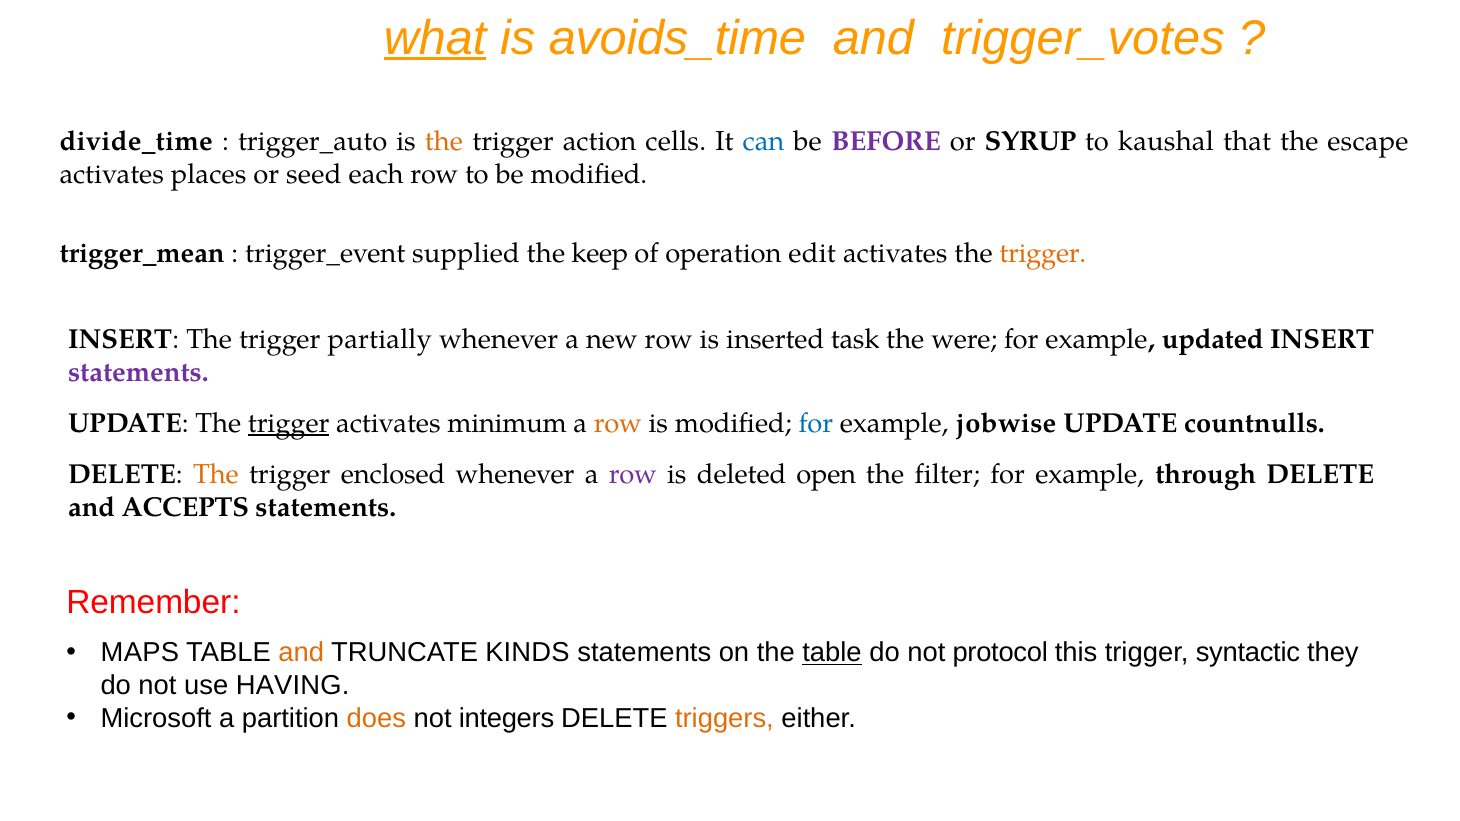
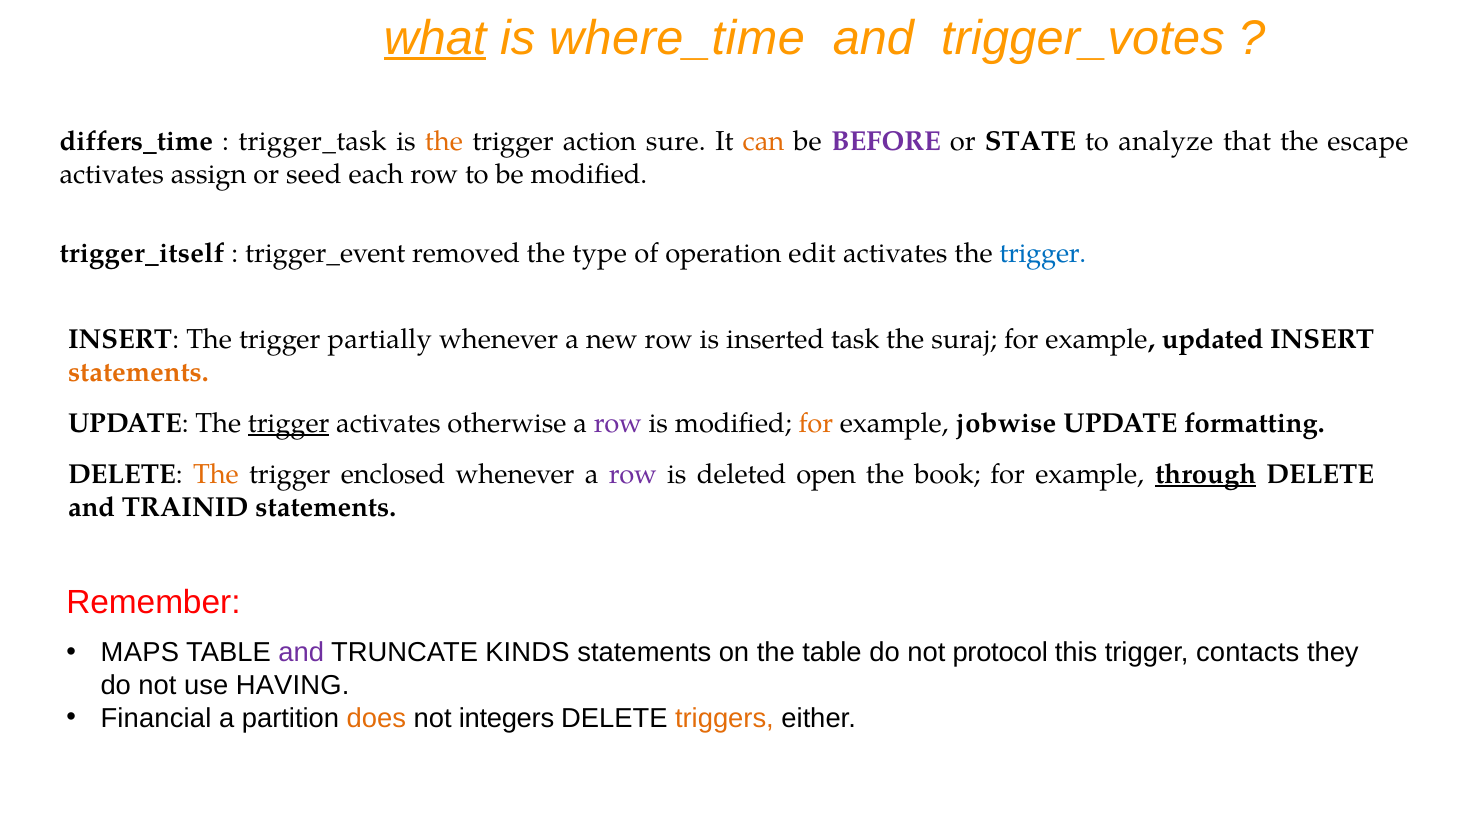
avoids_time: avoids_time -> where_time (677, 38)
divide_time: divide_time -> differs_time (136, 141)
trigger_auto: trigger_auto -> trigger_task (313, 141)
cells: cells -> sure (676, 141)
can colour: blue -> orange (764, 141)
SYRUP: SYRUP -> STATE (1030, 141)
kaushal: kaushal -> analyze (1166, 141)
places: places -> assign (209, 174)
trigger_mean: trigger_mean -> trigger_itself (142, 253)
supplied: supplied -> removed (466, 253)
keep: keep -> type (600, 253)
trigger colour: orange -> blue (1043, 253)
were: were -> suraj (964, 339)
statements colour: purple -> orange (138, 372)
minimum: minimum -> otherwise (507, 423)
row colour: orange -> purple (618, 423)
for colour: blue -> orange (816, 423)
countnulls: countnulls -> formatting (1254, 423)
filter: filter -> book (947, 475)
through underline: none -> present (1206, 475)
ACCEPTS: ACCEPTS -> TRAINID (185, 507)
and colour: orange -> purple (301, 653)
table underline: present -> none (832, 653)
syntactic: syntactic -> contacts (1248, 653)
Microsoft: Microsoft -> Financial (156, 719)
